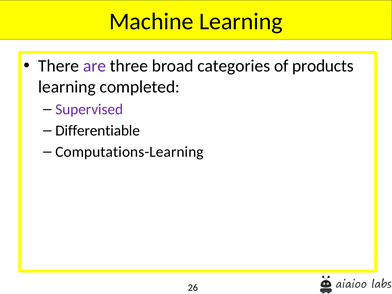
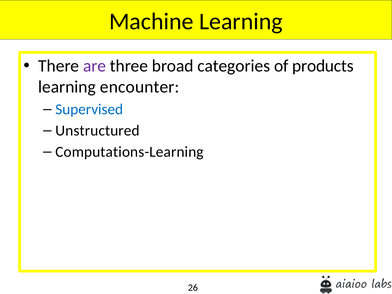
completed: completed -> encounter (140, 87)
Supervised colour: purple -> blue (89, 109)
Differentiable: Differentiable -> Unstructured (98, 131)
